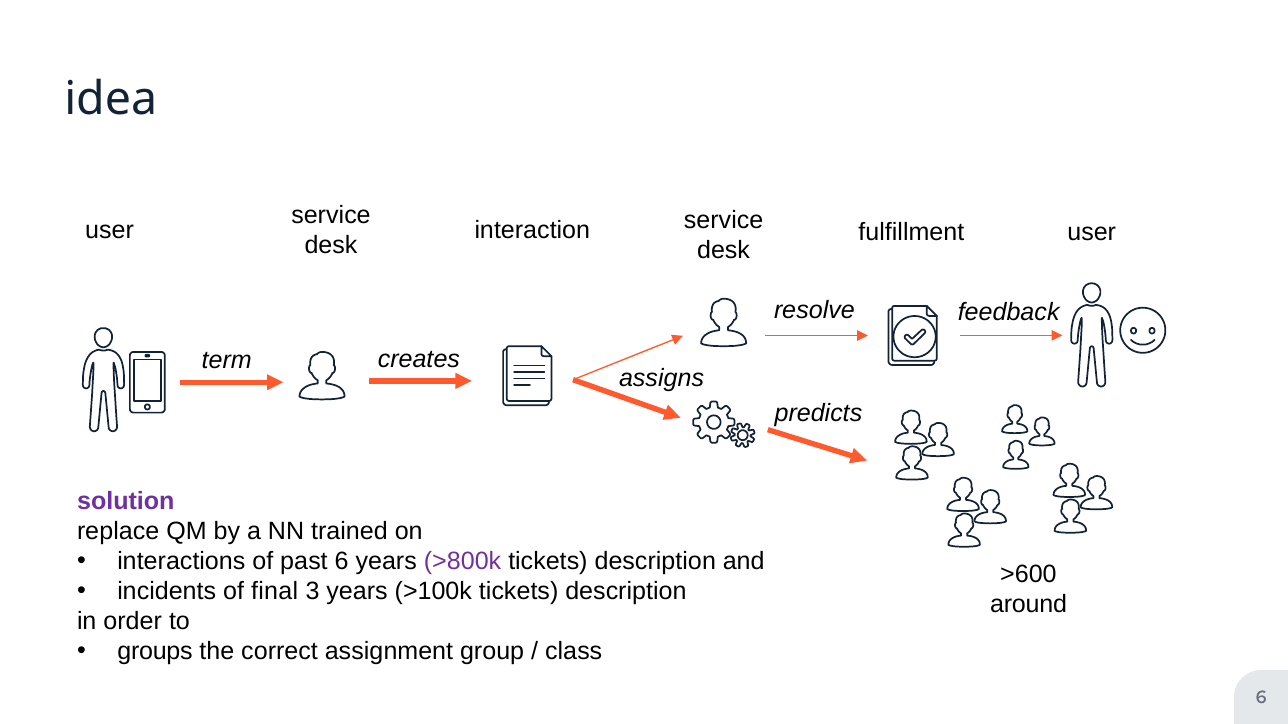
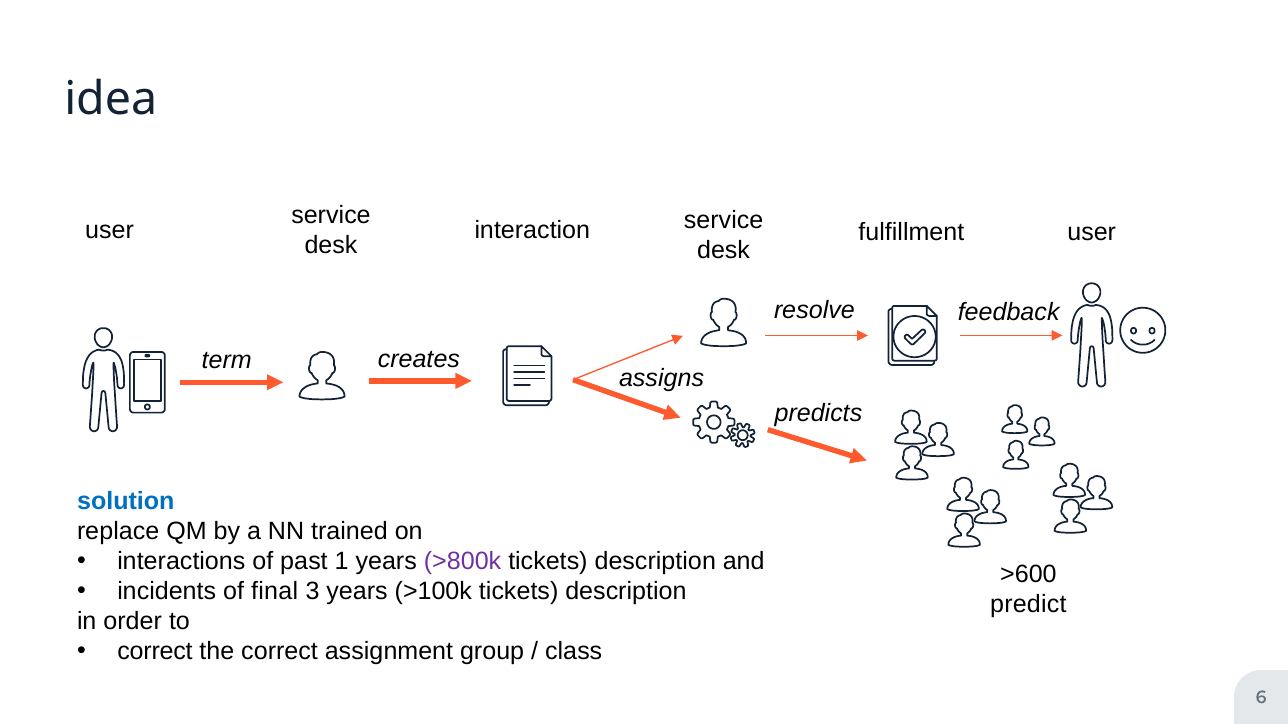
solution colour: purple -> blue (126, 502)
past 6: 6 -> 1 (342, 562)
around: around -> predict (1028, 604)
groups: groups -> correct (155, 652)
